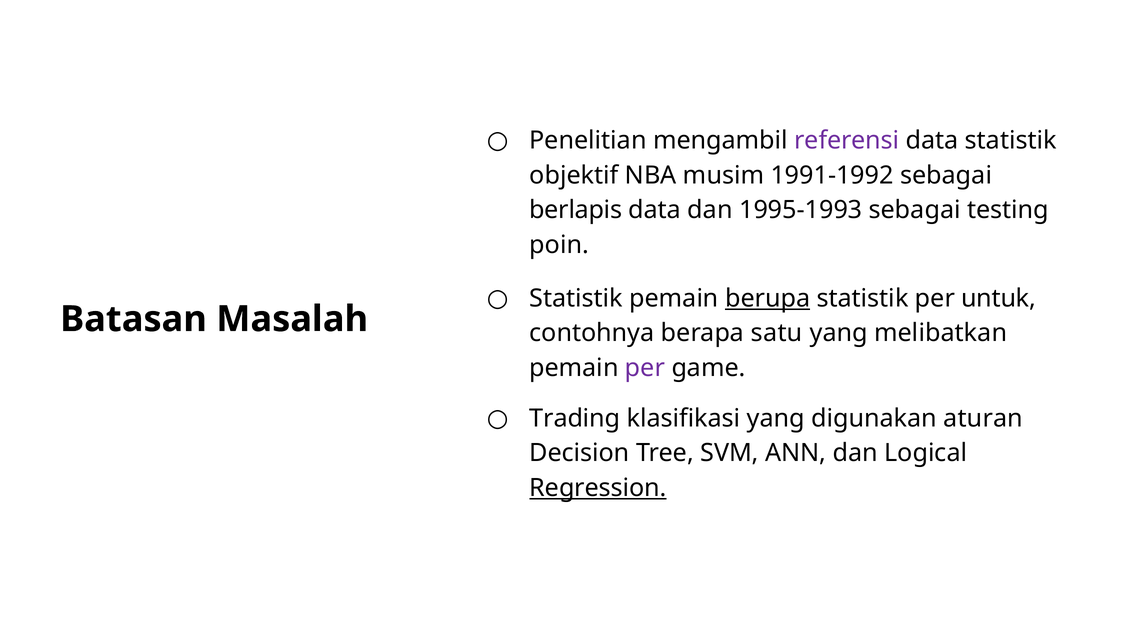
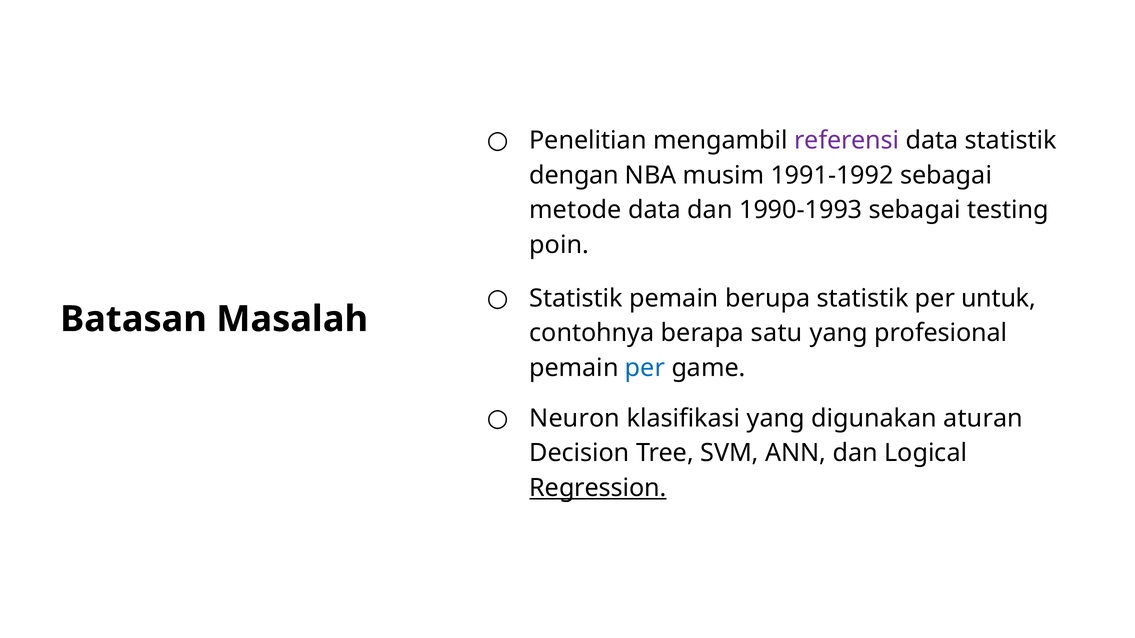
objektif: objektif -> dengan (574, 175)
berlapis: berlapis -> metode (575, 210)
1995-1993: 1995-1993 -> 1990-1993 (801, 210)
berupa underline: present -> none (768, 299)
melibatkan: melibatkan -> profesional (941, 333)
per colour: purple -> blue (645, 368)
Trading: Trading -> Neuron (575, 419)
